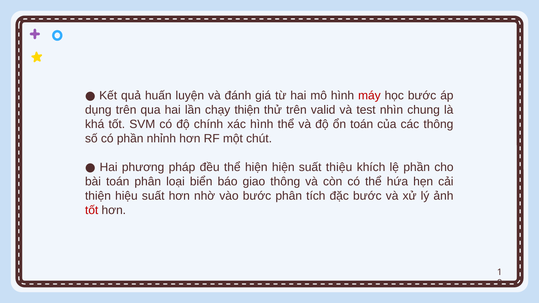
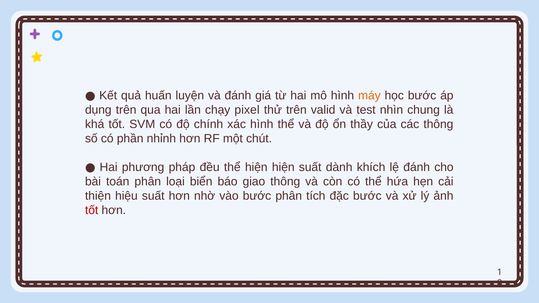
máy colour: red -> orange (369, 96)
chạy thiện: thiện -> pixel (247, 110)
ổn toán: toán -> thầy (362, 124)
thiệu: thiệu -> dành (339, 167)
lệ phần: phần -> đánh (417, 167)
